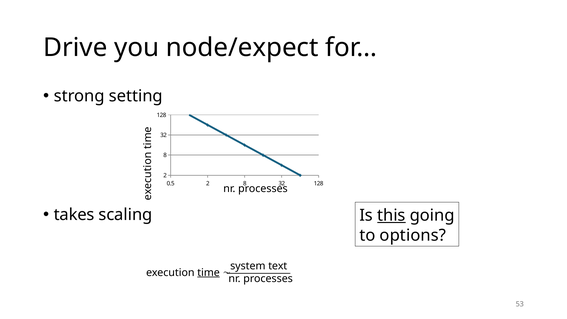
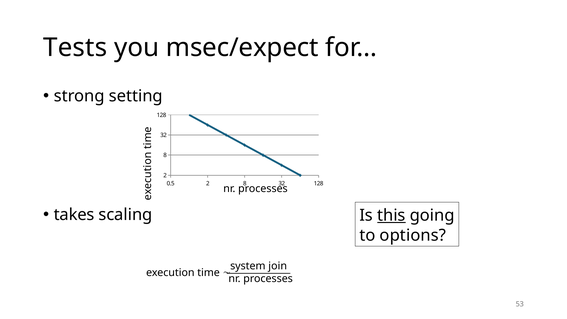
Drive: Drive -> Tests (75, 48)
node/expect: node/expect -> msec/expect (242, 48)
text: text -> join (278, 266)
time underline: present -> none (209, 272)
